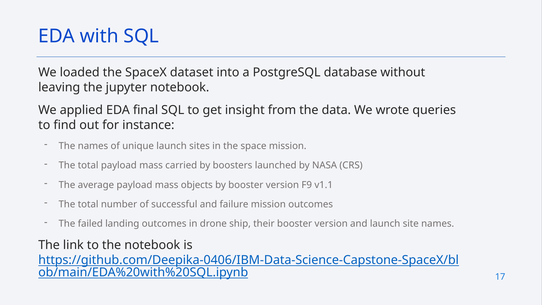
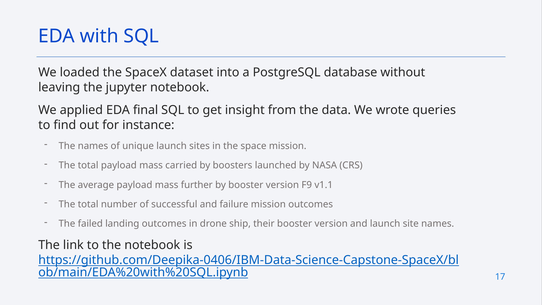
objects: objects -> further (197, 185)
